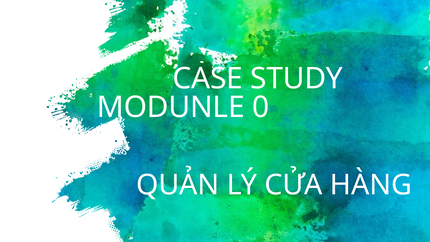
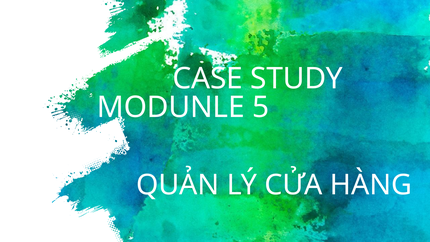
0: 0 -> 5 (261, 107)
